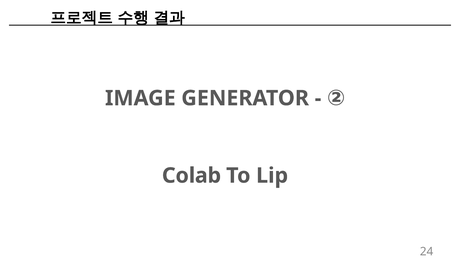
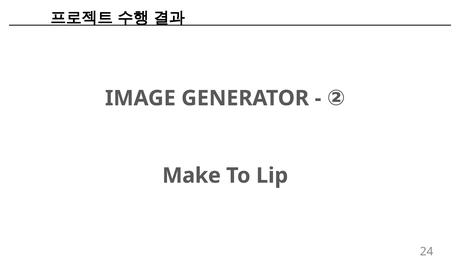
Colab: Colab -> Make (191, 175)
